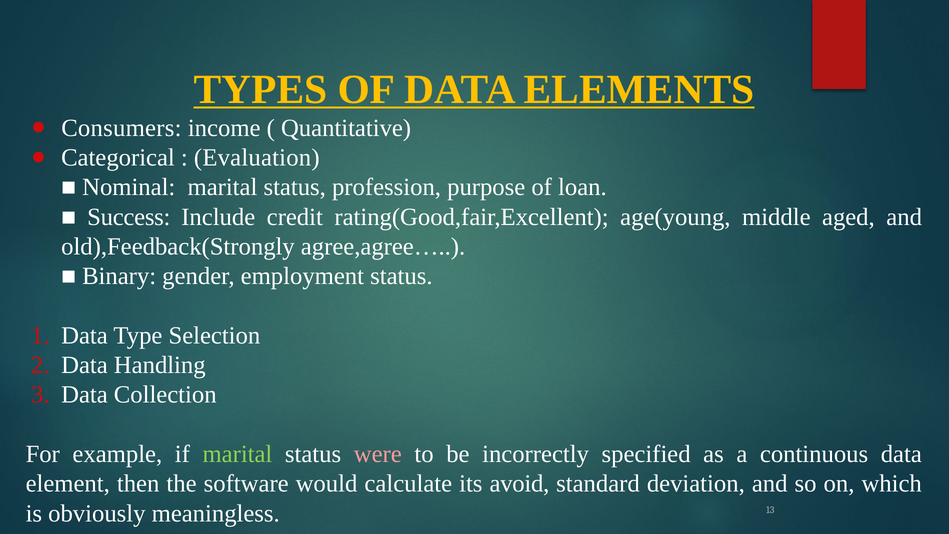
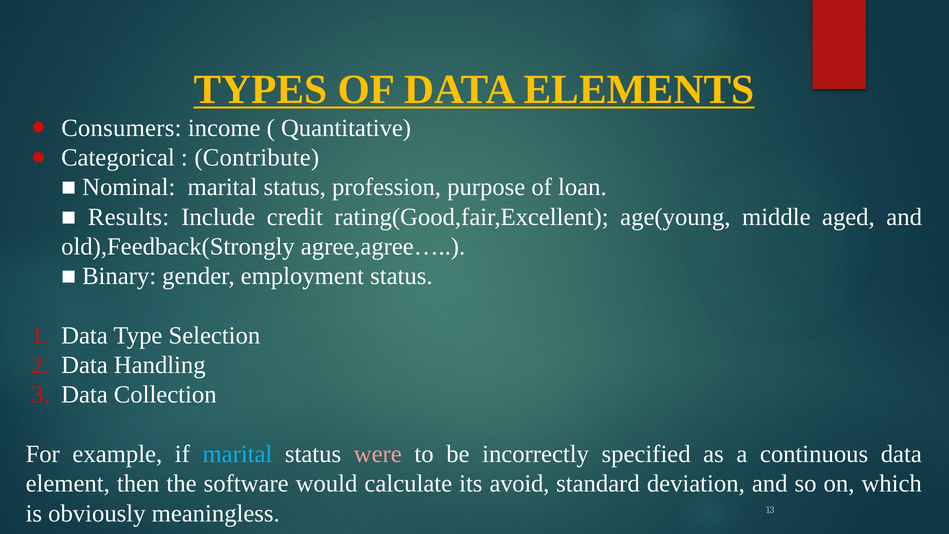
Evaluation: Evaluation -> Contribute (257, 157)
Success: Success -> Results (129, 217)
marital colour: light green -> light blue (237, 454)
